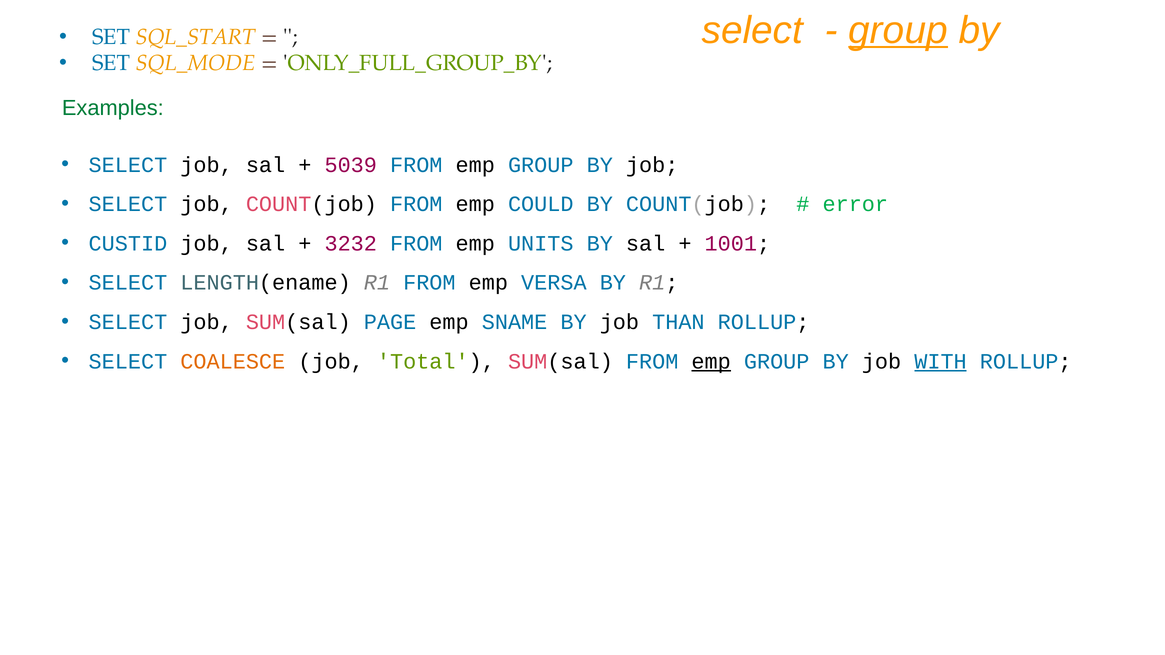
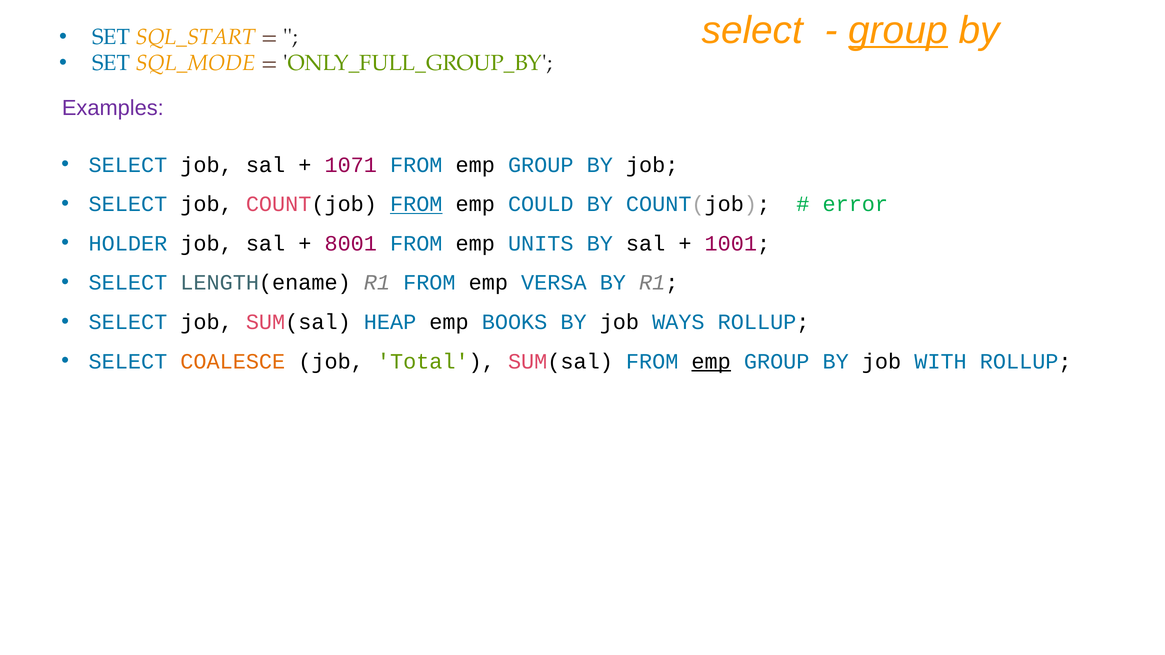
Examples colour: green -> purple (113, 108)
5039: 5039 -> 1071 (351, 165)
FROM underline: none -> present (416, 204)
CUSTID: CUSTID -> HOLDER (128, 244)
3232: 3232 -> 8001 (351, 244)
PAGE: PAGE -> HEAP (390, 322)
SNAME: SNAME -> BOOKS (515, 322)
THAN: THAN -> WAYS (678, 322)
WITH underline: present -> none (941, 361)
